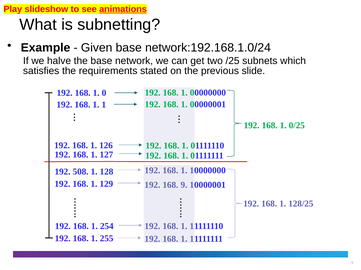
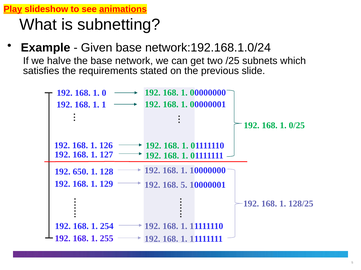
Play underline: none -> present (13, 9)
508: 508 -> 650 (81, 172)
168 9: 9 -> 5 (184, 185)
